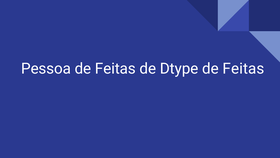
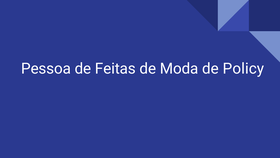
Dtype: Dtype -> Moda (179, 69)
Feitas: Feitas -> Policy (243, 69)
